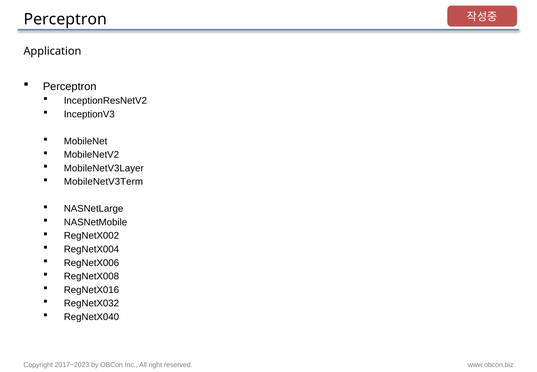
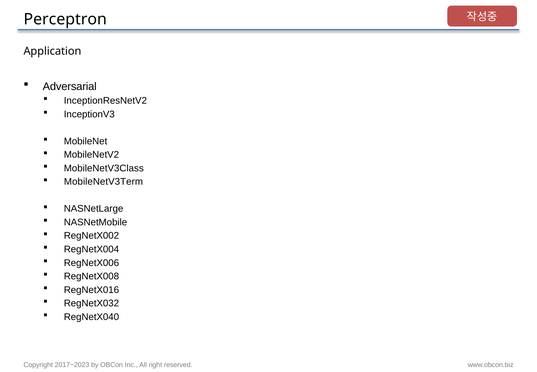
Perceptron: Perceptron -> Adversarial (70, 86)
MobileNetV3Layer: MobileNetV3Layer -> MobileNetV3Class (104, 168)
